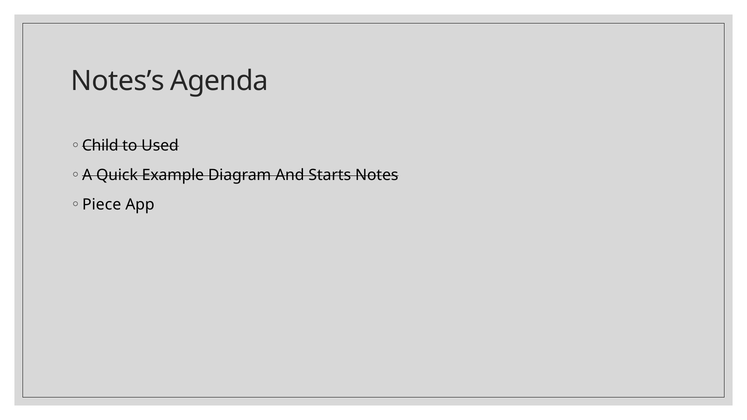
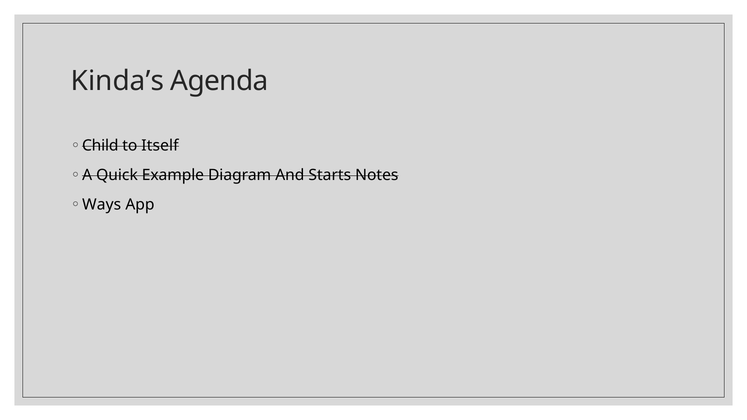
Notes’s: Notes’s -> Kinda’s (117, 81)
Used: Used -> Itself (160, 146)
Piece: Piece -> Ways (102, 205)
